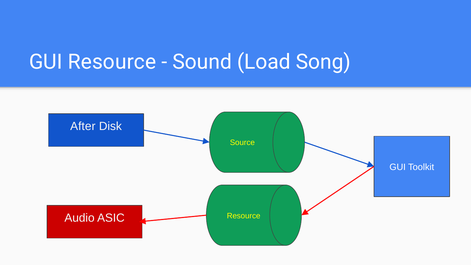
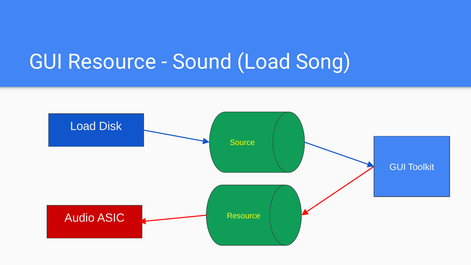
After: After -> Load (83, 126)
